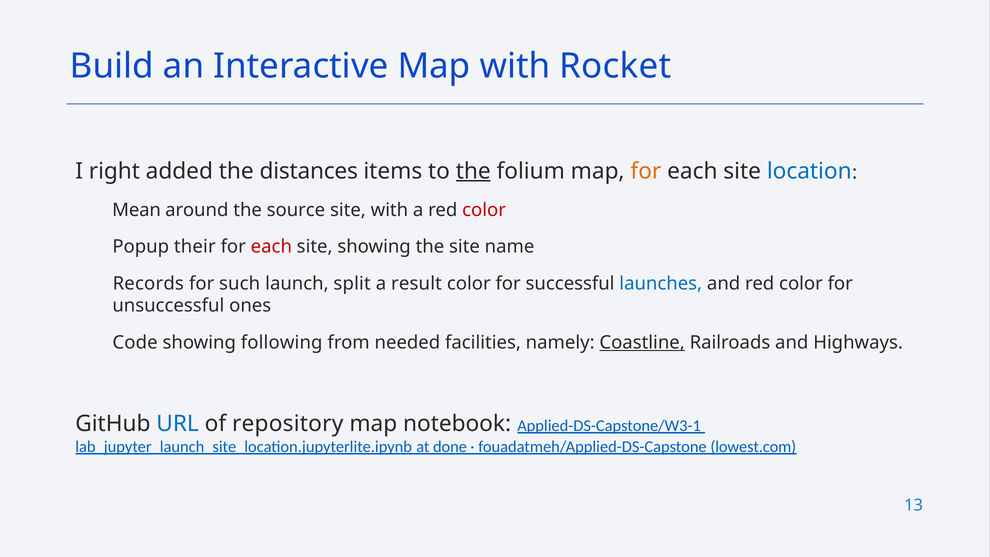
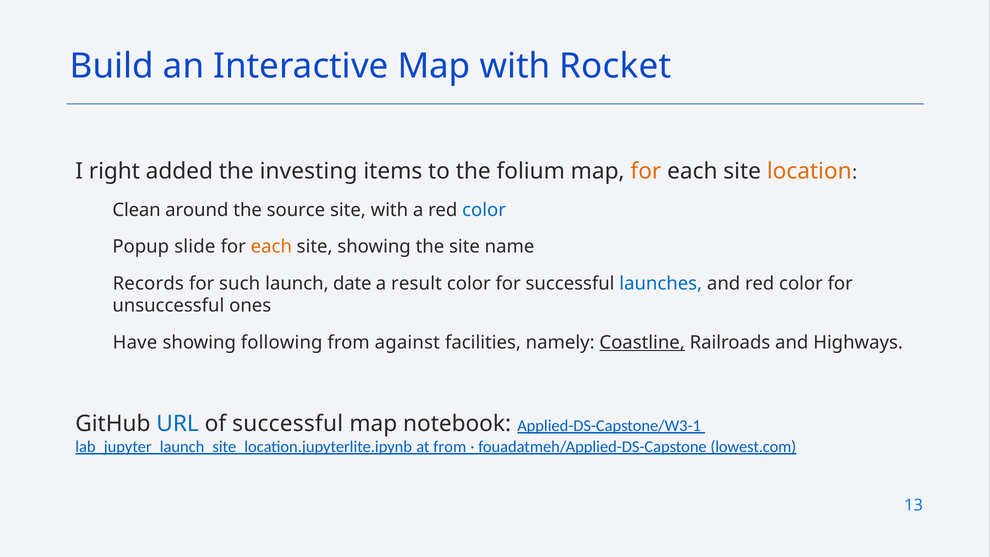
distances: distances -> investing (309, 171)
the underline: present -> none (473, 171)
location colour: blue -> orange (809, 171)
Mean: Mean -> Clean (137, 210)
color colour: red -> blue (484, 210)
their: their -> slide (195, 247)
each colour: red -> orange (271, 247)
split: split -> date (352, 283)
Code: Code -> Have (135, 342)
needed: needed -> against (407, 342)
of repository: repository -> successful (288, 423)
at done: done -> from (450, 446)
